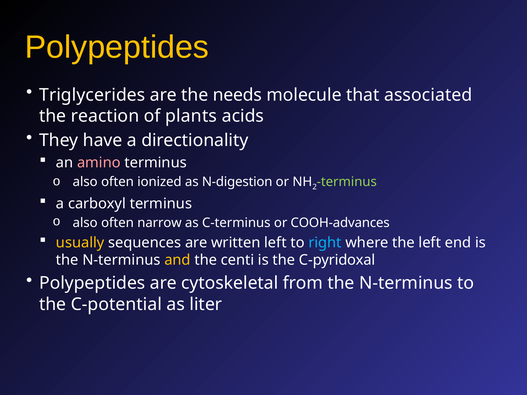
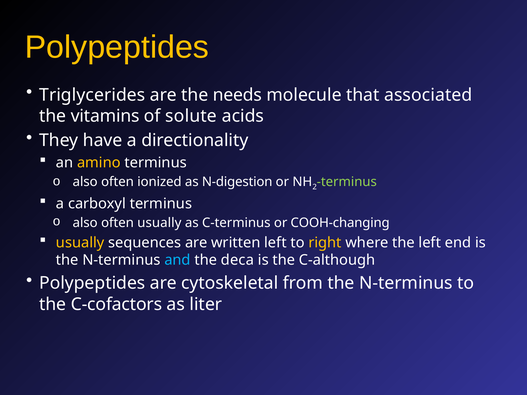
reaction: reaction -> vitamins (105, 116)
plants: plants -> solute (191, 116)
amino colour: pink -> yellow (99, 163)
often narrow: narrow -> usually (159, 223)
COOH-advances: COOH-advances -> COOH-changing (340, 223)
right colour: light blue -> yellow (325, 243)
and colour: yellow -> light blue (177, 260)
centi: centi -> deca (237, 260)
C-pyridoxal: C-pyridoxal -> C-although (337, 260)
C-potential: C-potential -> C-cofactors (116, 304)
